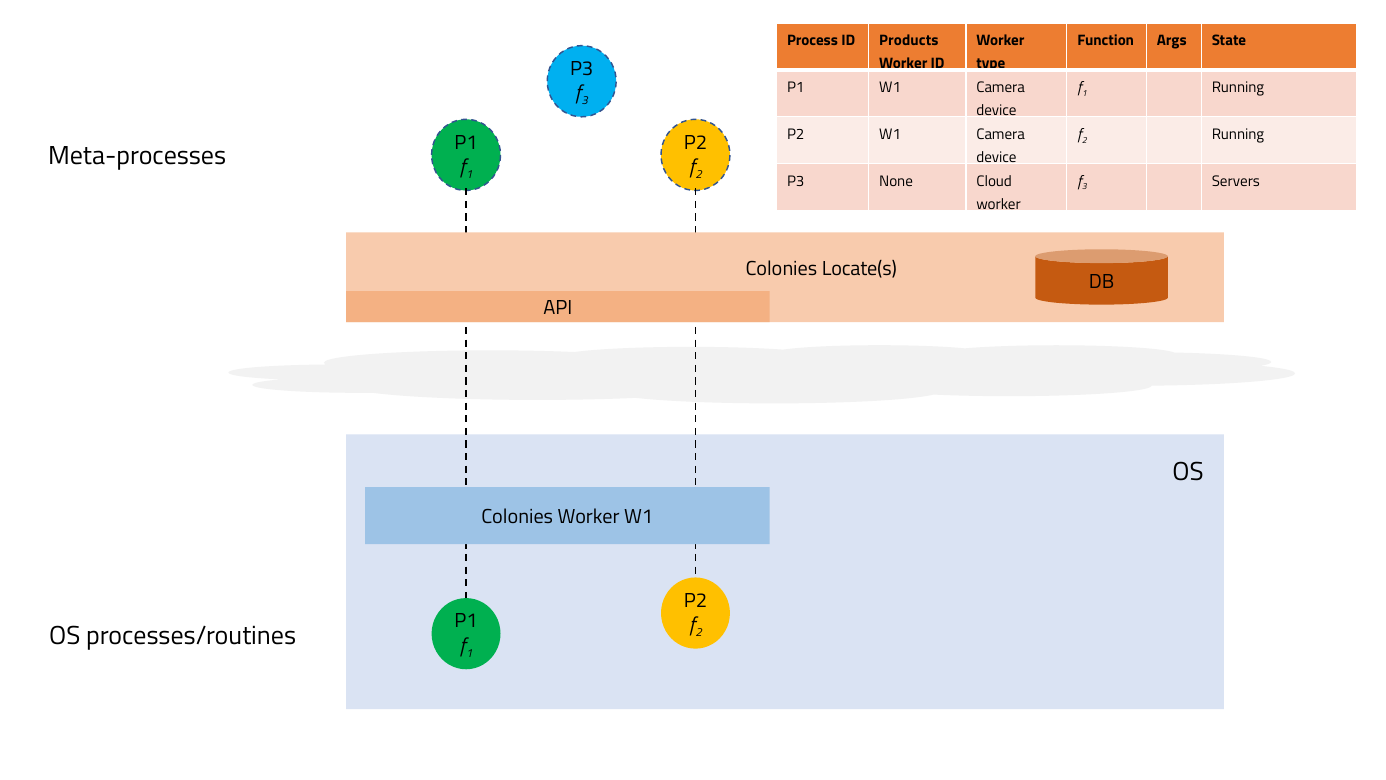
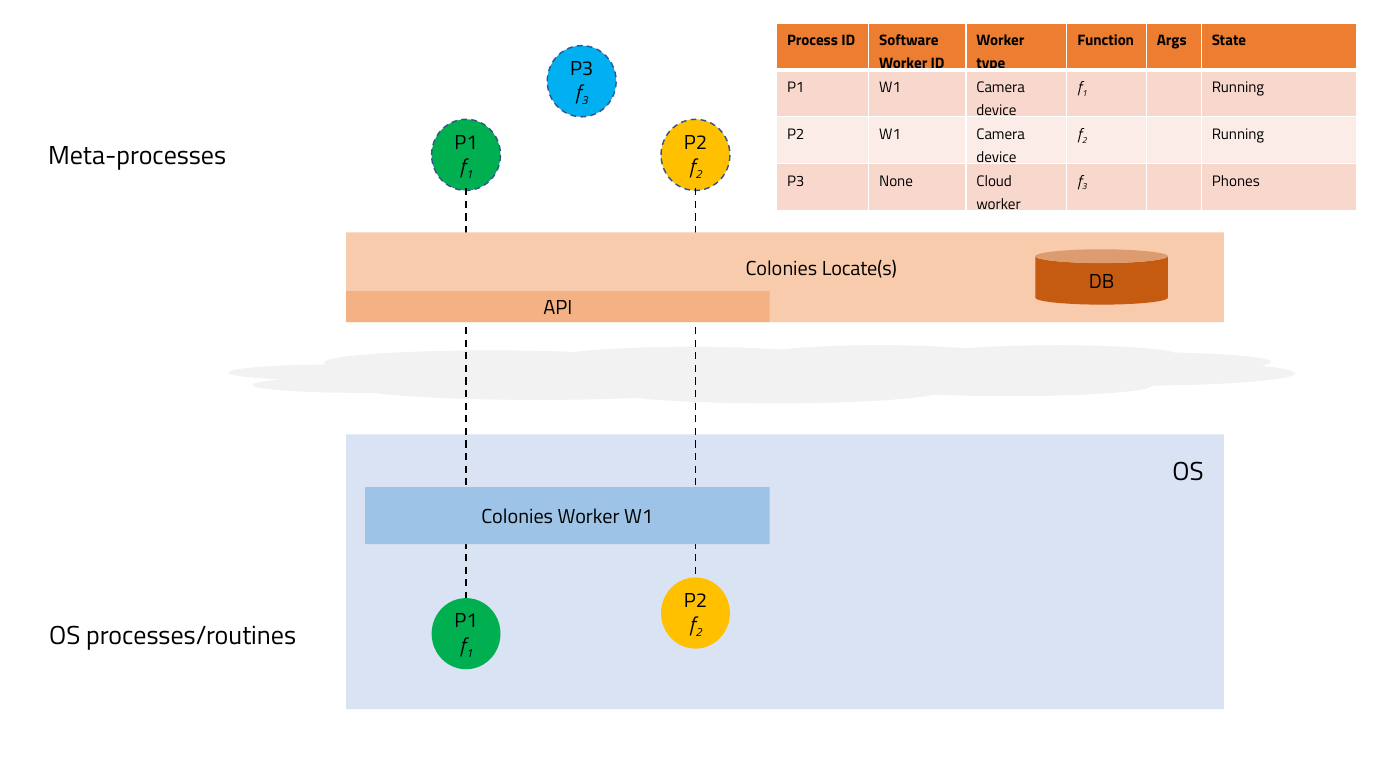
Products: Products -> Software (909, 41)
Servers: Servers -> Phones (1236, 181)
